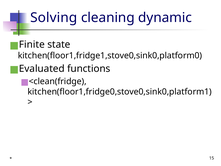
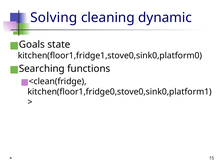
Finite: Finite -> Goals (32, 45)
Evaluated: Evaluated -> Searching (42, 69)
